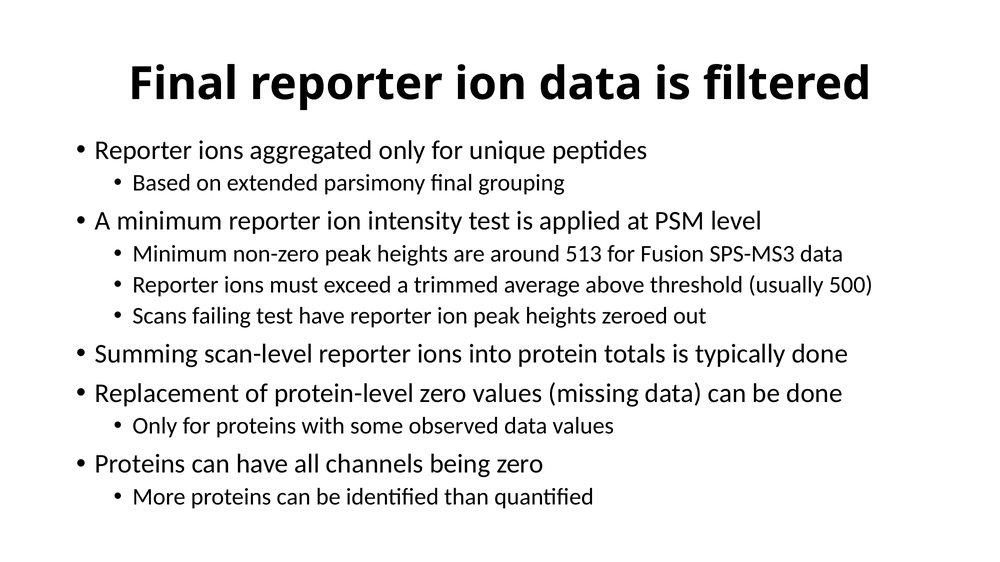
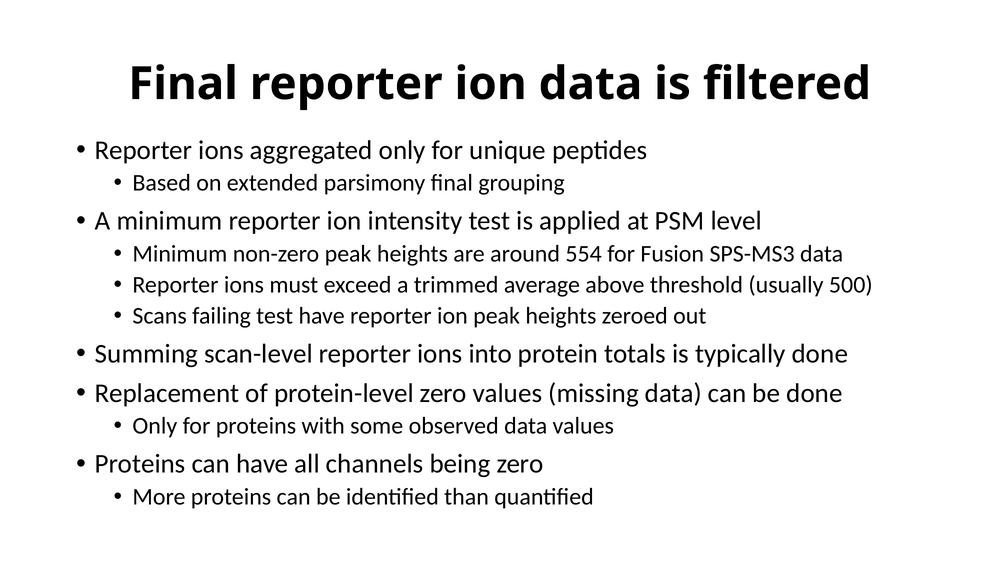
513: 513 -> 554 (584, 254)
